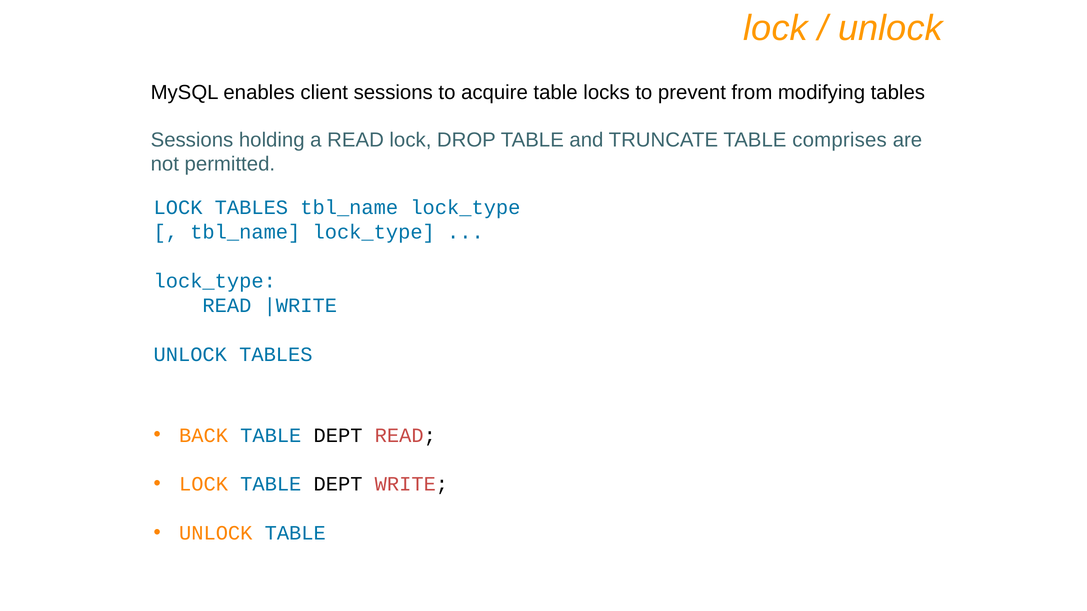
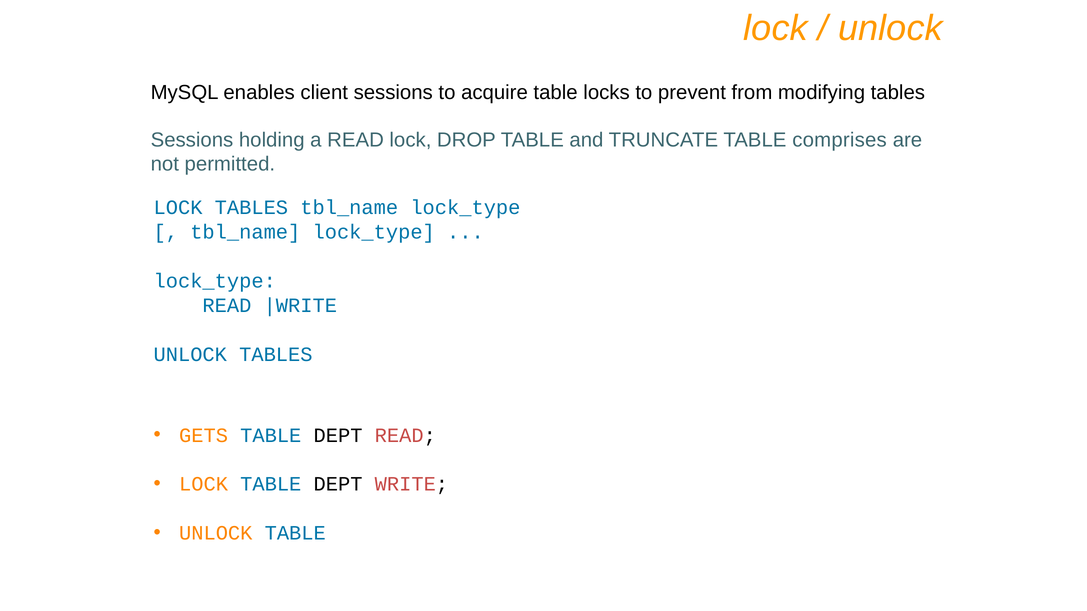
BACK: BACK -> GETS (204, 436)
